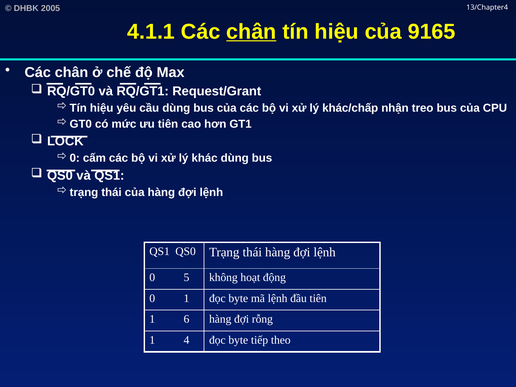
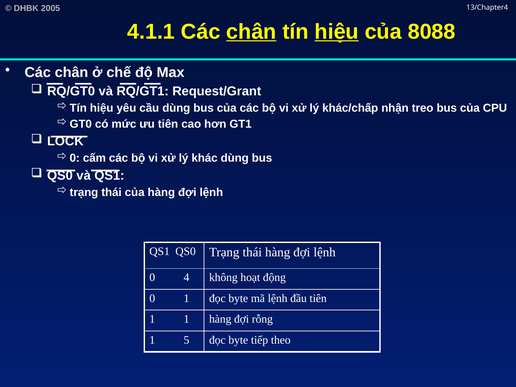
hiệu underline: none -> present (337, 32)
9165: 9165 -> 8088 (432, 32)
5: 5 -> 4 (186, 278)
1 6: 6 -> 1 (186, 319)
4: 4 -> 5 (186, 340)
